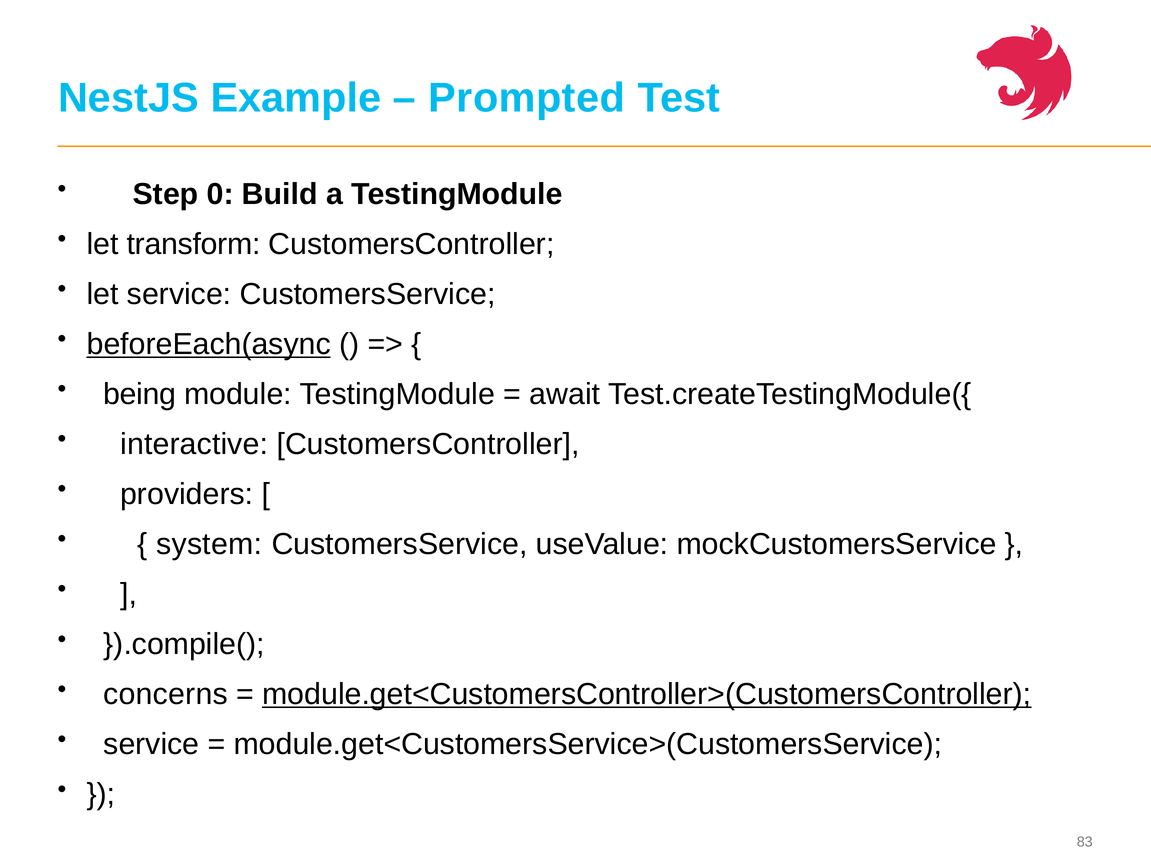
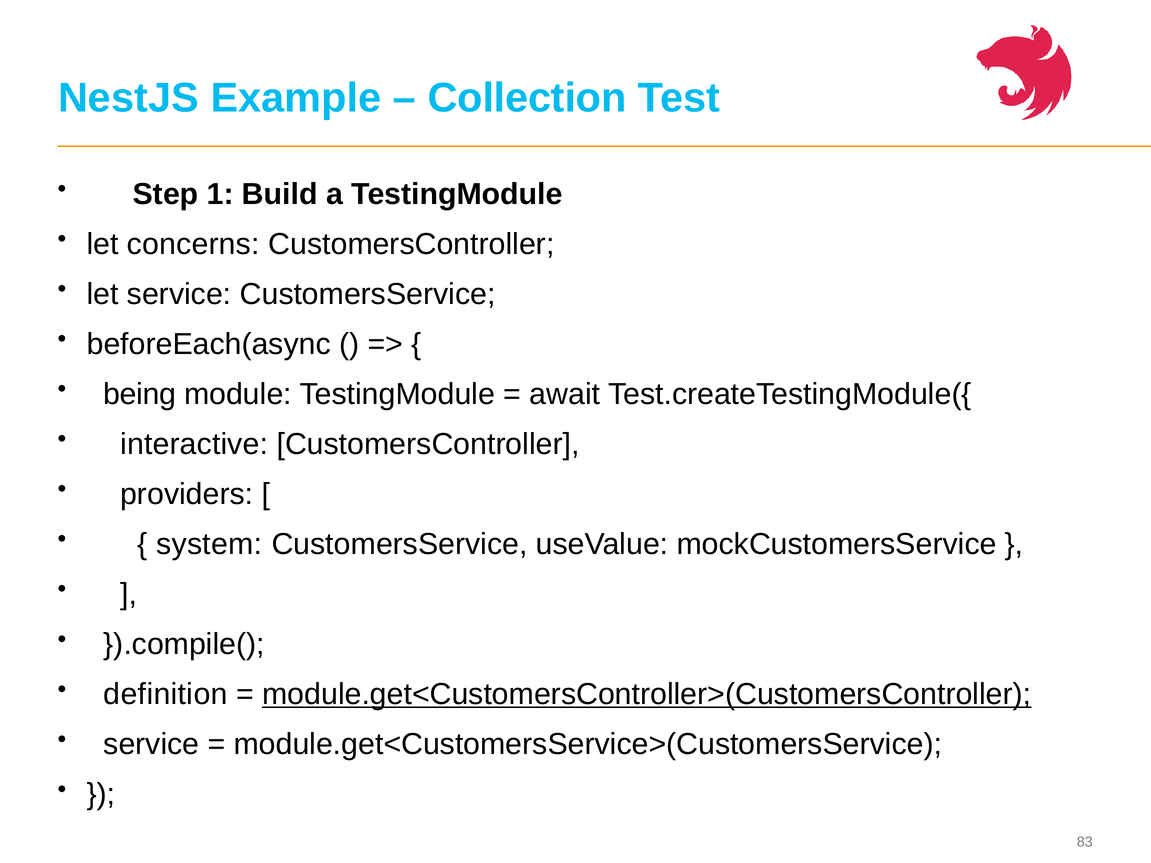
Prompted: Prompted -> Collection (527, 98)
0: 0 -> 1 (220, 194)
transform: transform -> concerns (193, 244)
beforeEach(async underline: present -> none (209, 344)
concerns: concerns -> definition (166, 694)
